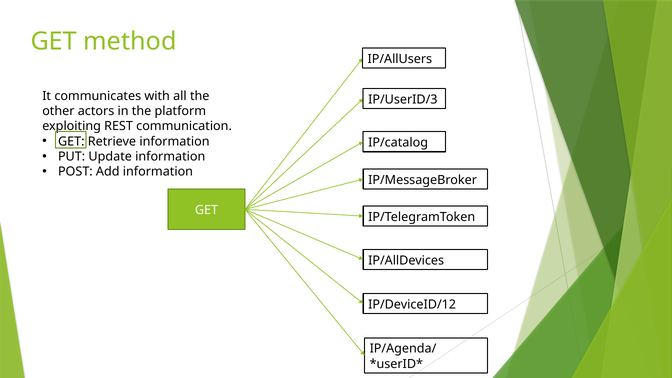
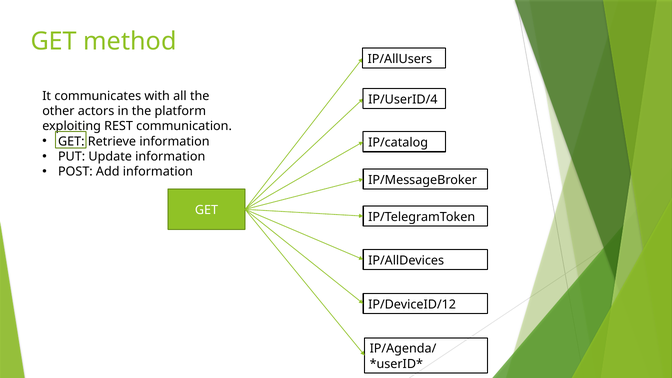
IP/UserID/3: IP/UserID/3 -> IP/UserID/4 (403, 99)
